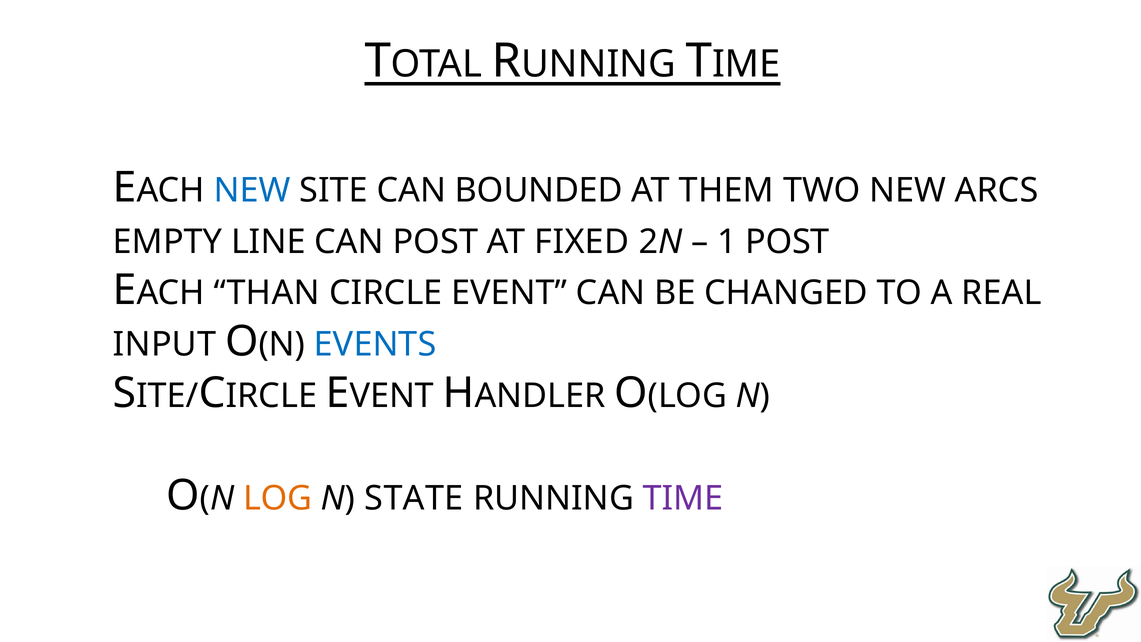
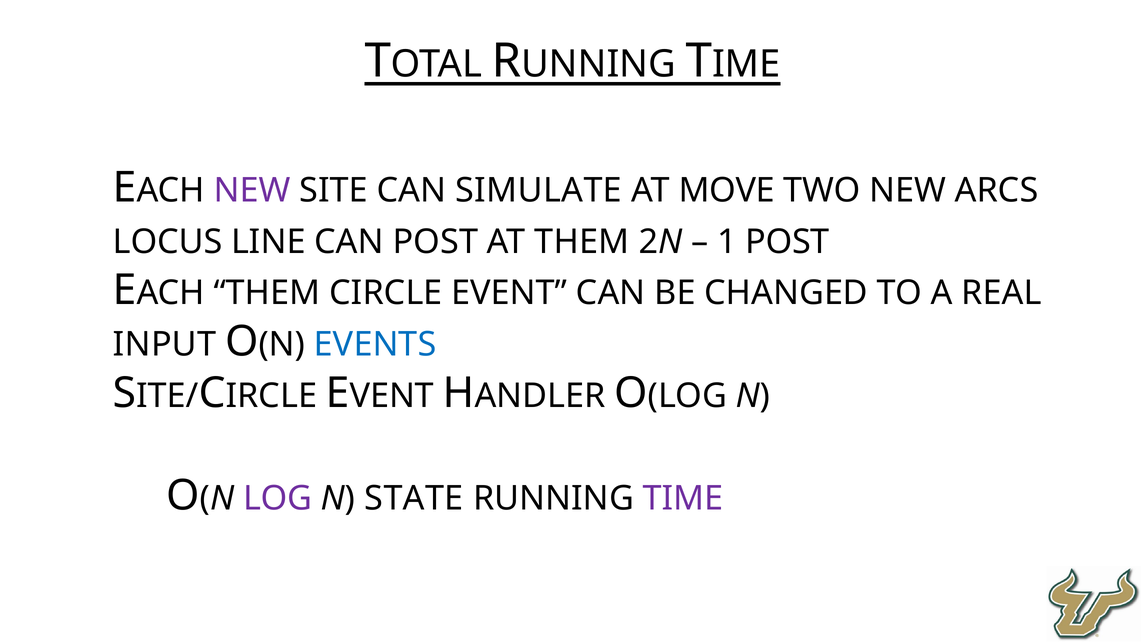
NEW colour: blue -> purple (252, 190)
BOUNDED: BOUNDED -> SIMULATE (539, 190)
THEM: THEM -> MOVE (727, 190)
EMPTY: EMPTY -> LOCUS (168, 242)
AT FIXED: FIXED -> THEM (582, 242)
THAN: THAN -> THEM (267, 293)
LOG colour: orange -> purple (278, 498)
